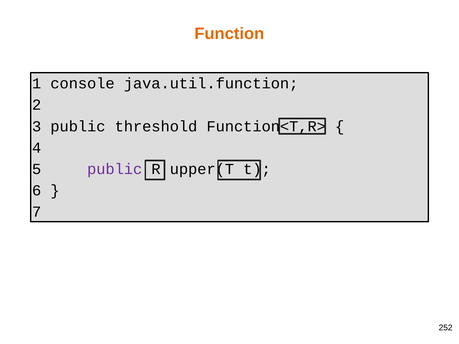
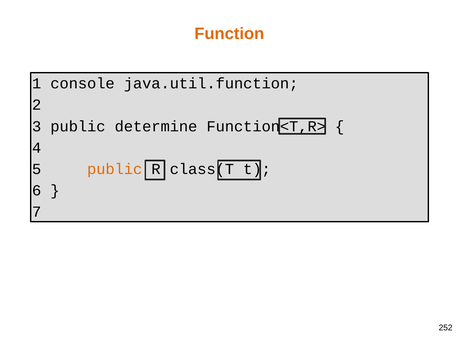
threshold: threshold -> determine (156, 126)
public colour: purple -> orange (115, 169)
upper(T: upper(T -> class(T (202, 169)
